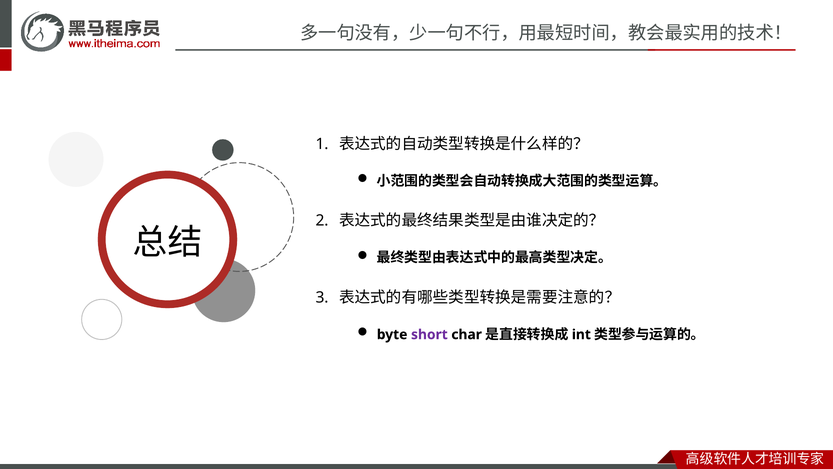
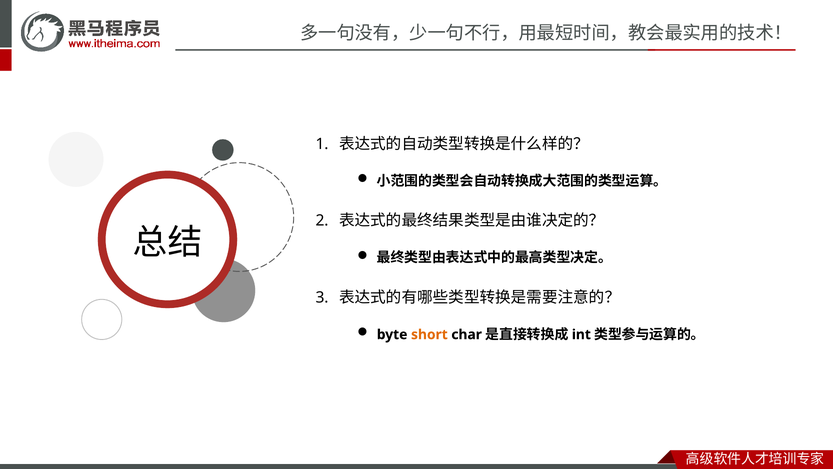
short colour: purple -> orange (429, 334)
